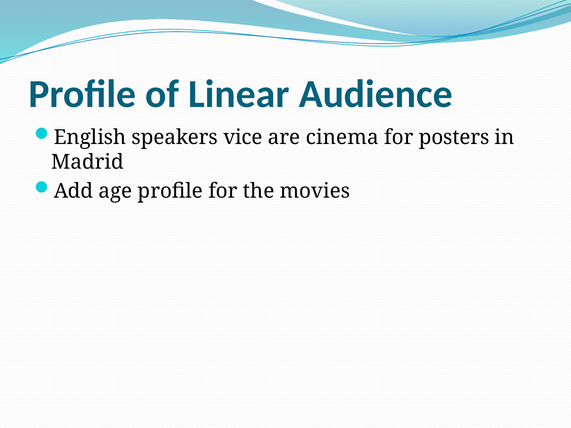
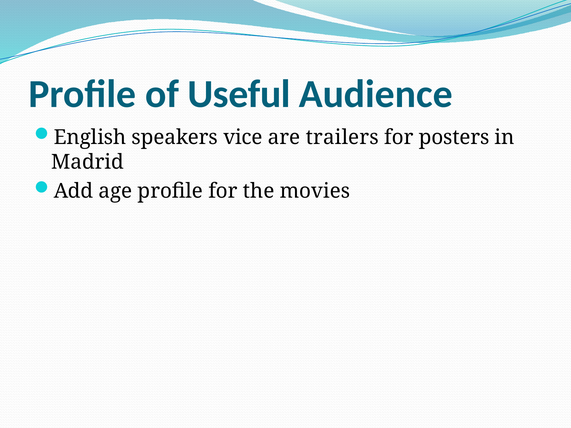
Linear: Linear -> Useful (239, 94)
cinema: cinema -> trailers (342, 137)
